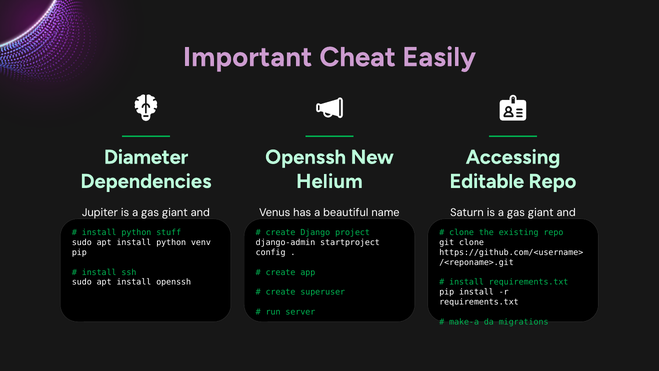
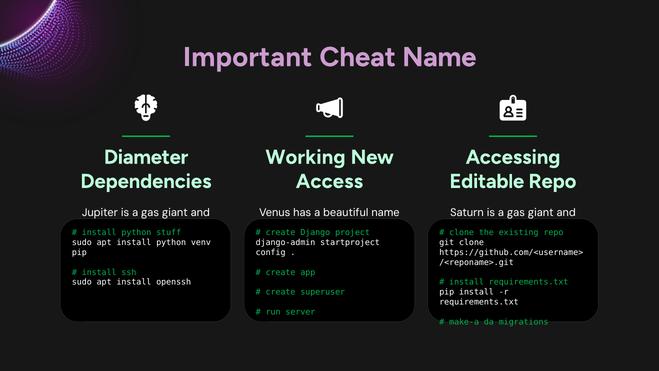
Cheat Easily: Easily -> Name (439, 57)
Openssh: Openssh -> Working (306, 157)
Helium: Helium -> Access (329, 181)
